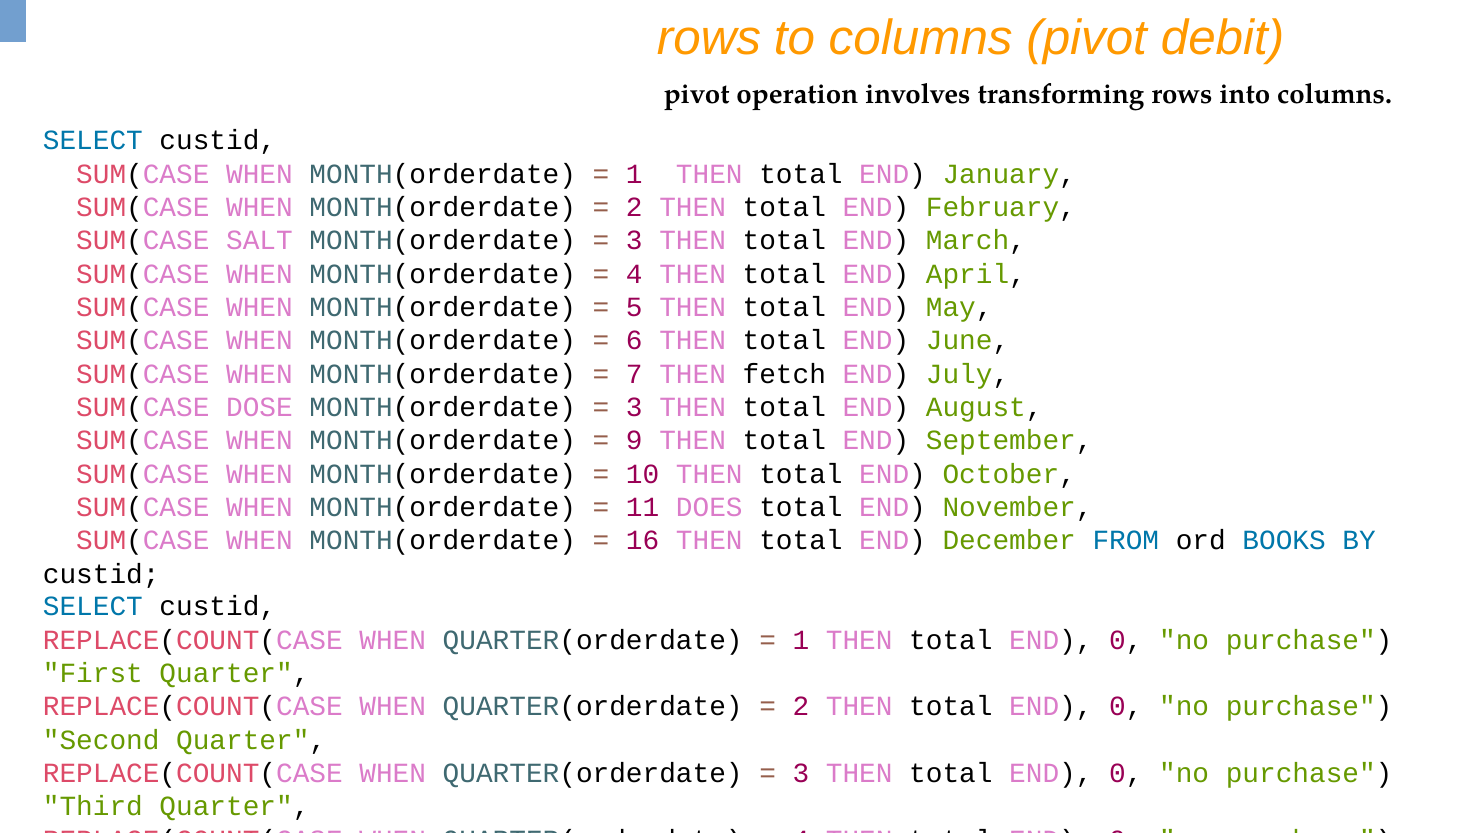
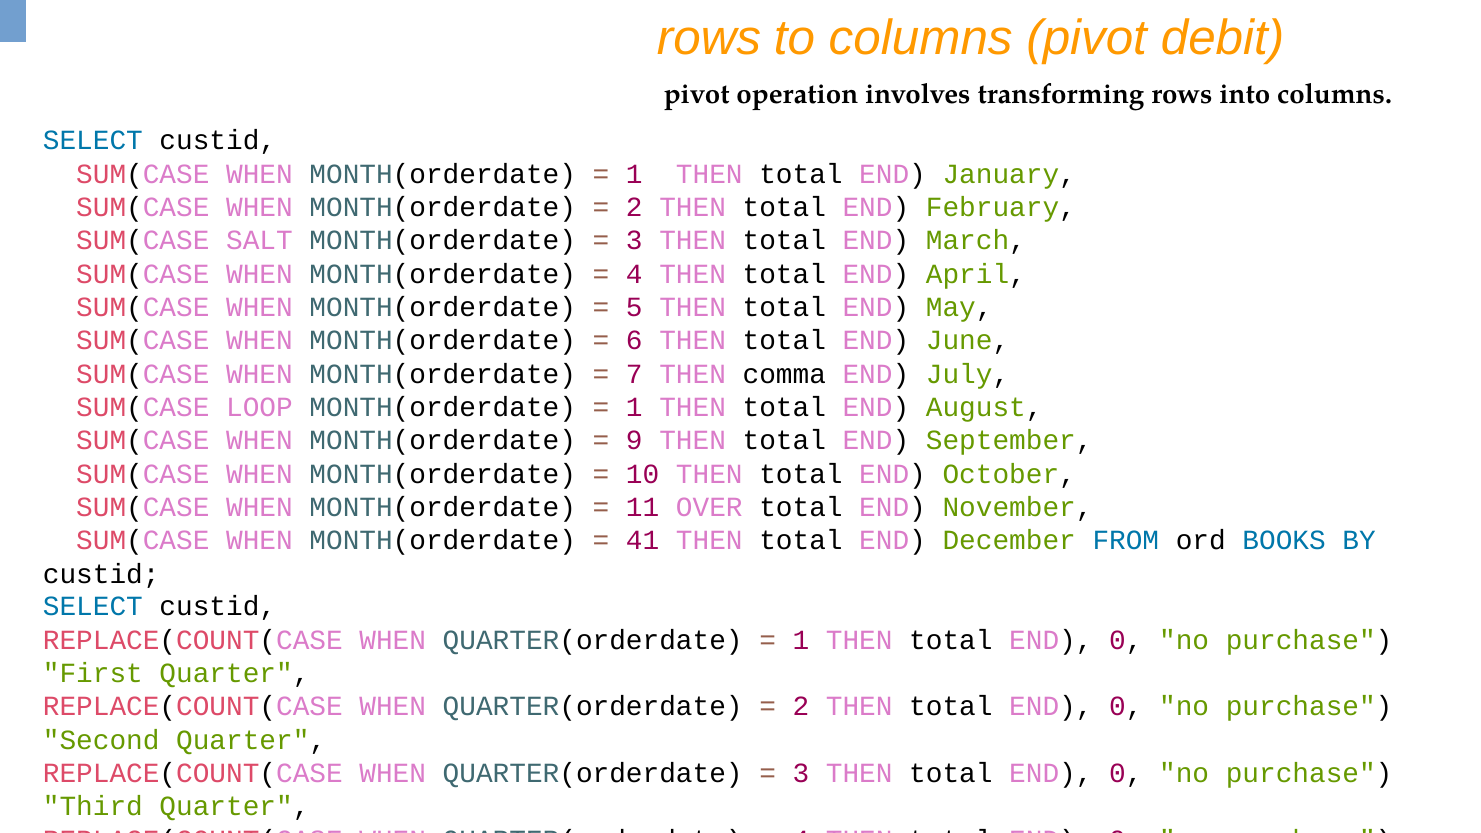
fetch: fetch -> comma (784, 374)
DOSE: DOSE -> LOOP (259, 407)
3: 3 -> 1 (634, 407)
DOES: DOES -> OVER (709, 507)
16: 16 -> 41 (643, 541)
